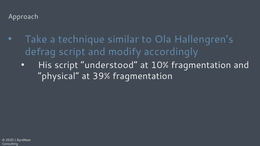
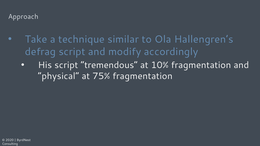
understood: understood -> tremendous (109, 65)
39%: 39% -> 75% (101, 76)
